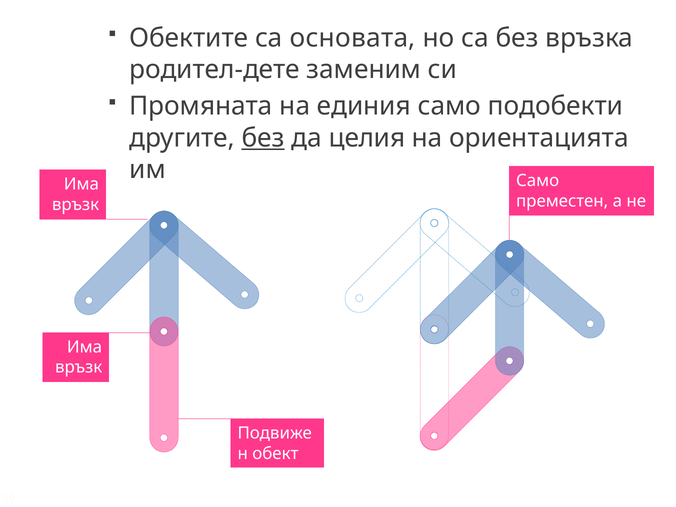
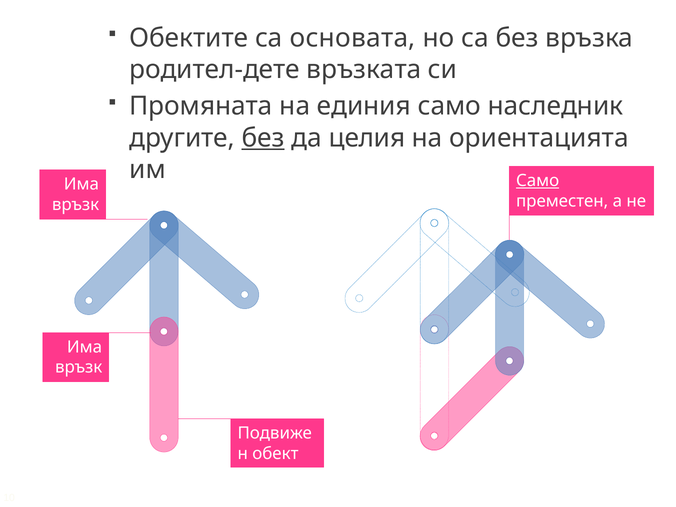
заменим: заменим -> връзката (364, 69)
подобекти: подобекти -> наследник (556, 106)
Само underline: none -> present (538, 181)
